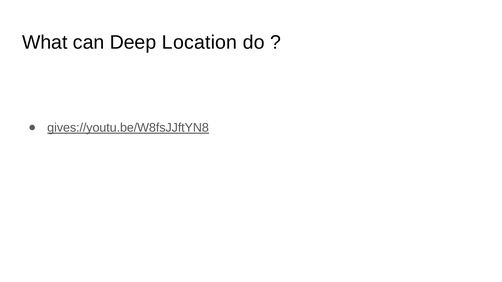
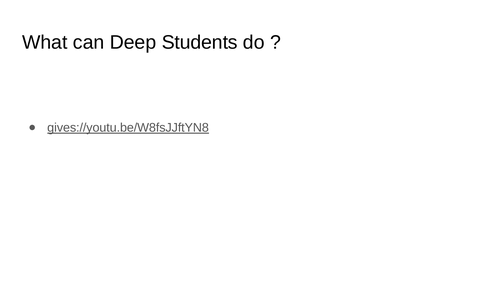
Location: Location -> Students (200, 43)
